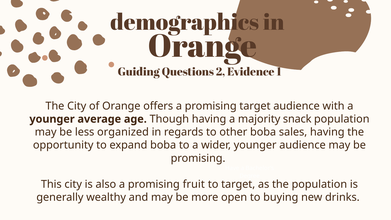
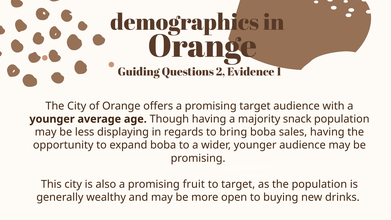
organized: organized -> displaying (123, 132)
other: other -> bring (233, 132)
